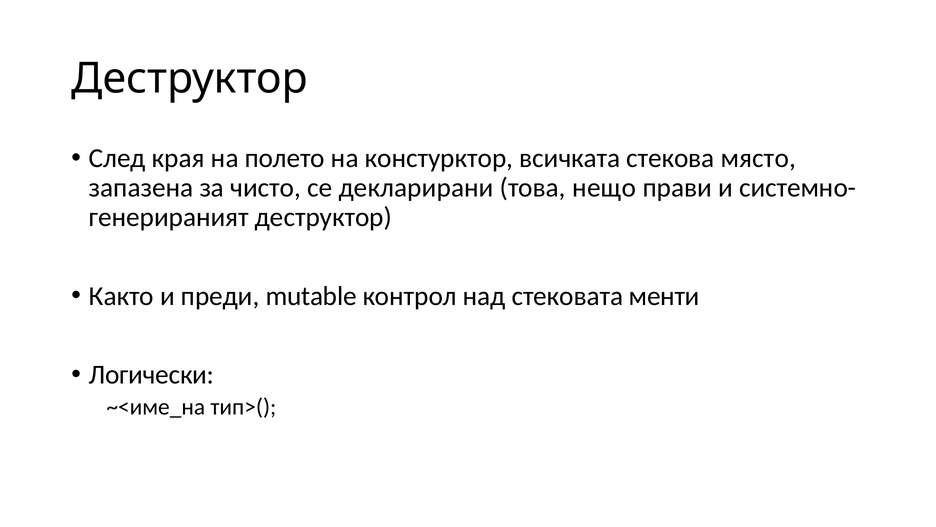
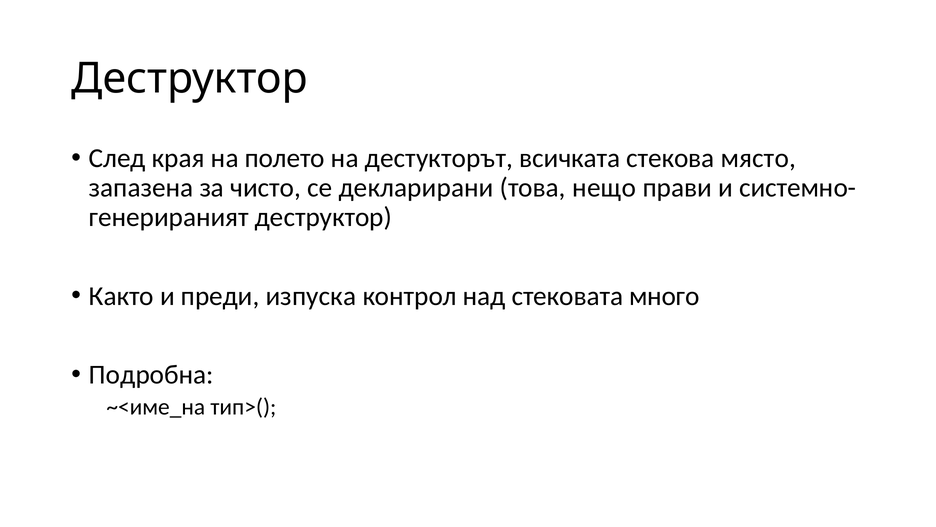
констурктор: констурктор -> дестукторът (439, 158)
mutable: mutable -> изпуска (311, 296)
менти: менти -> много (664, 296)
Логически: Логически -> Подробна (151, 374)
